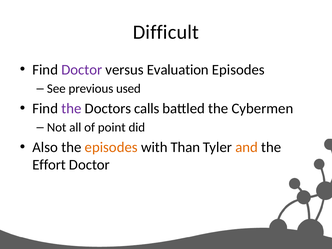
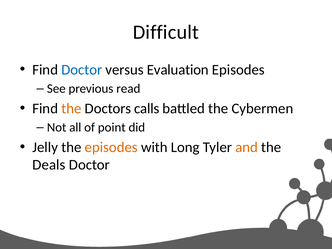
Doctor colour: purple -> blue (82, 70)
used: used -> read (128, 89)
the colour: purple -> orange (71, 108)
Also: Also -> Jelly (45, 147)
Than: Than -> Long (185, 147)
Effort: Effort -> Deals (49, 165)
